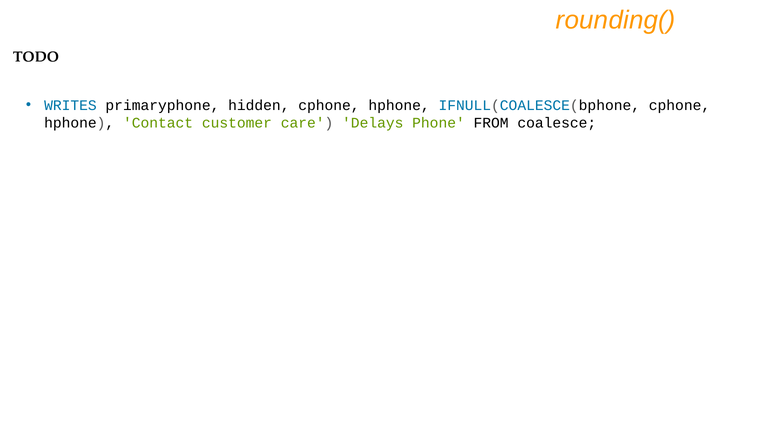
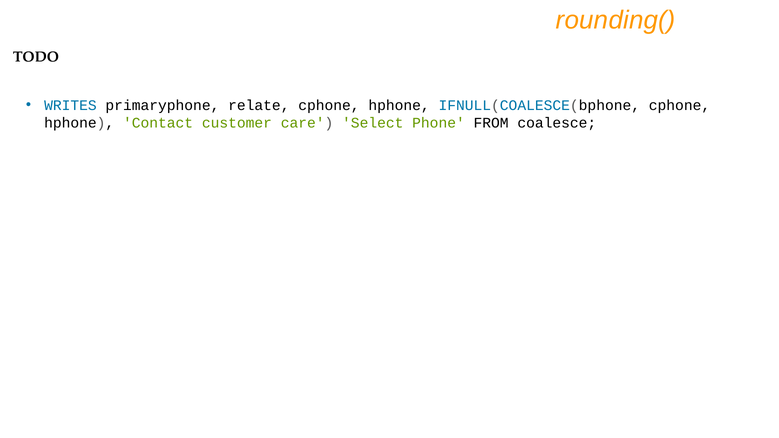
hidden: hidden -> relate (259, 105)
Delays: Delays -> Select (373, 123)
